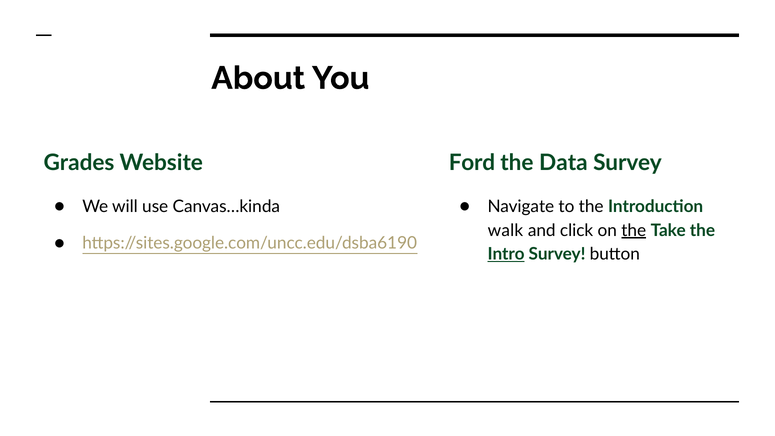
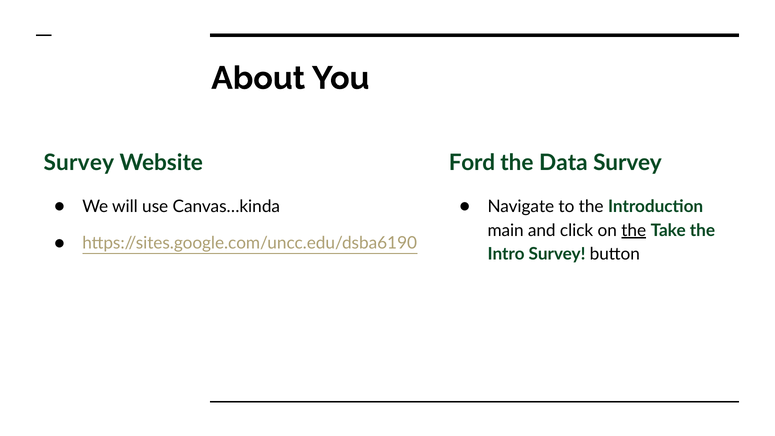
Grades: Grades -> Survey (79, 163)
walk: walk -> main (506, 230)
Intro underline: present -> none (506, 254)
